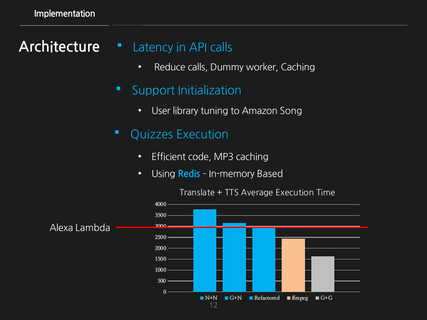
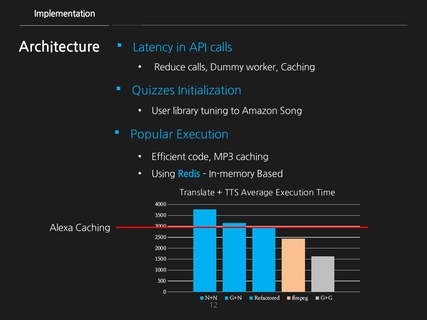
Support: Support -> Quizzes (153, 91)
Quizzes: Quizzes -> Popular (152, 135)
Alexa Lambda: Lambda -> Caching (93, 228)
